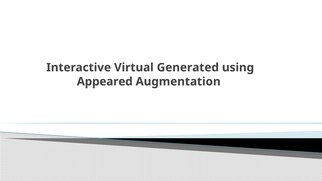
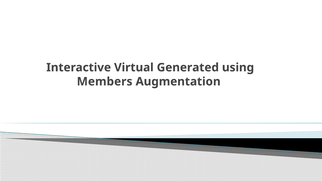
Appeared: Appeared -> Members (105, 82)
